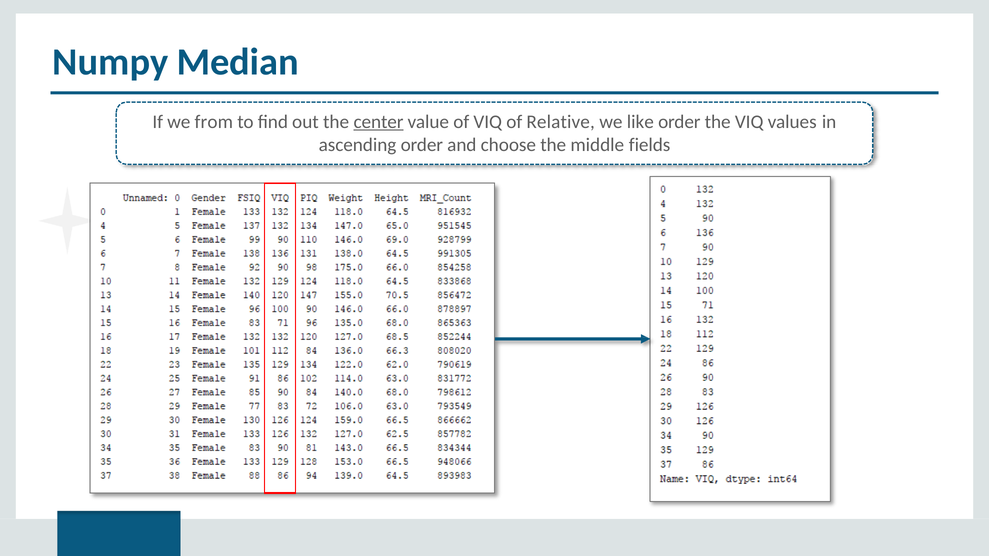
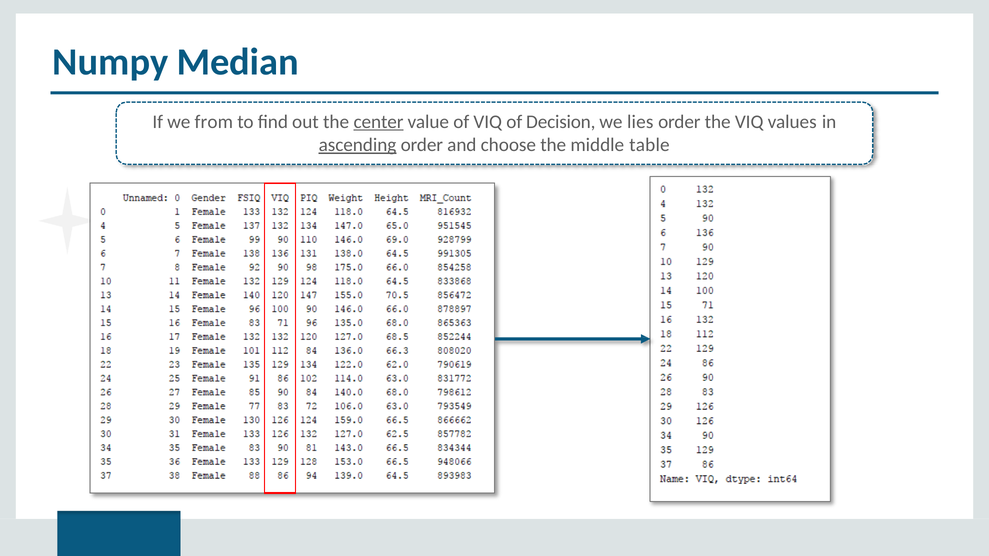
Relative: Relative -> Decision (561, 122)
like: like -> lies (640, 122)
ascending underline: none -> present (357, 145)
fields: fields -> table (649, 145)
